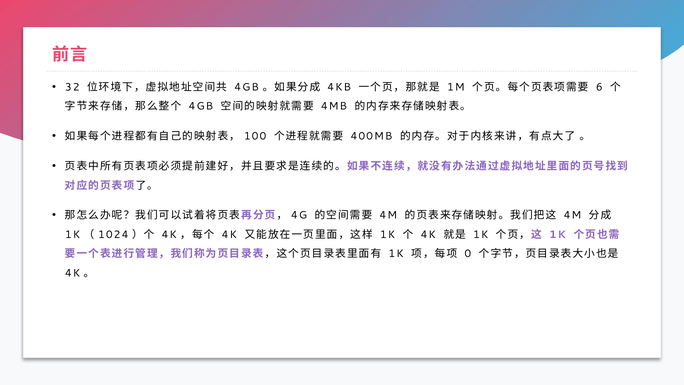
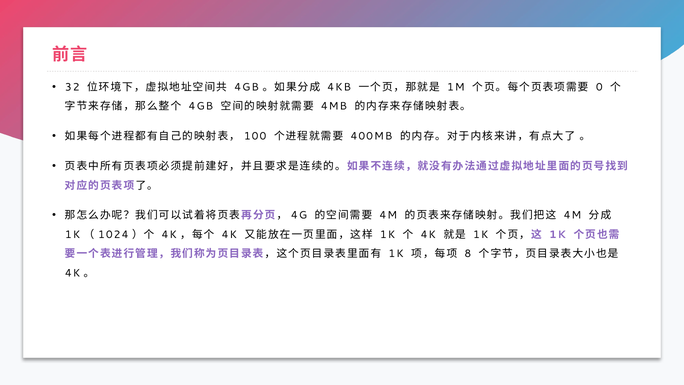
6: 6 -> 0 (599, 87)
0: 0 -> 8 (468, 254)
